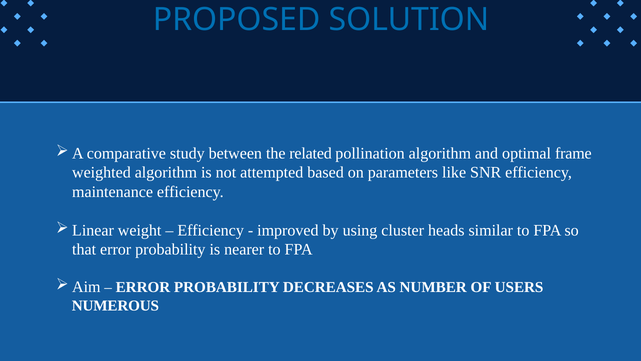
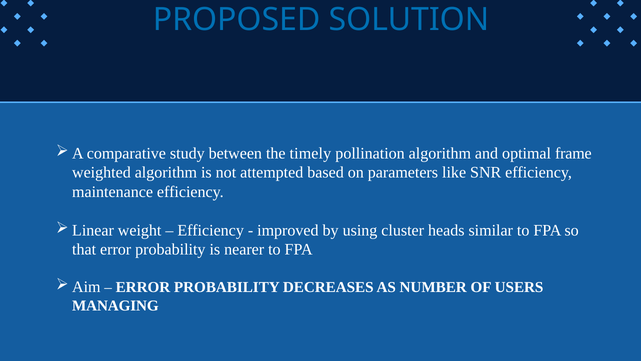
related: related -> timely (310, 153)
NUMEROUS: NUMEROUS -> MANAGING (115, 305)
